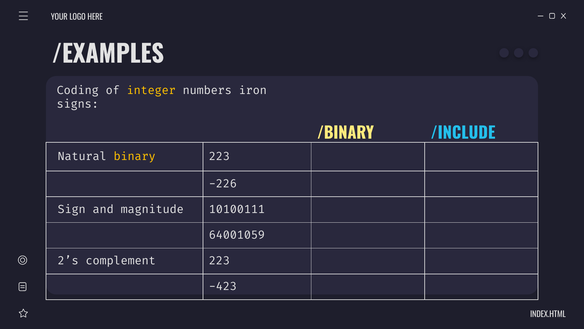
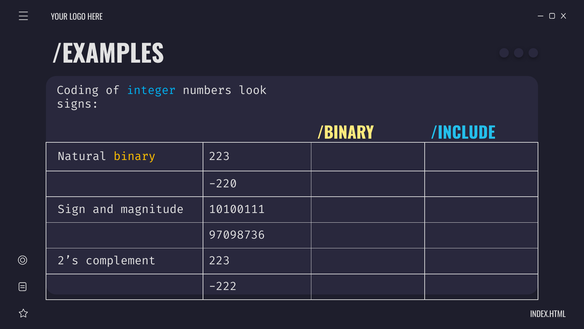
integer colour: yellow -> light blue (151, 90)
iron: iron -> look (253, 90)
-226: -226 -> -220 (223, 183)
64001059: 64001059 -> 97098736 (237, 235)
-423: -423 -> -222 (223, 286)
